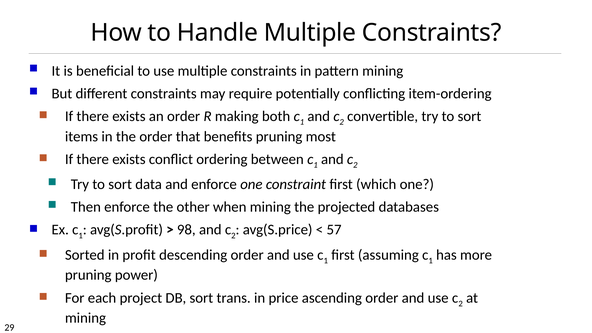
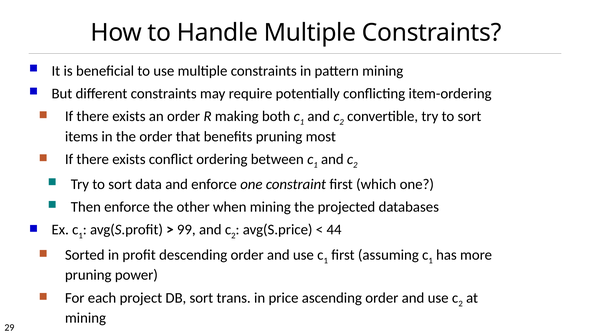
98: 98 -> 99 (186, 230)
57: 57 -> 44 (334, 230)
